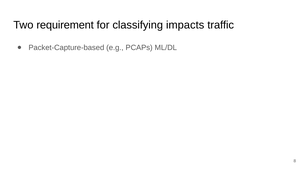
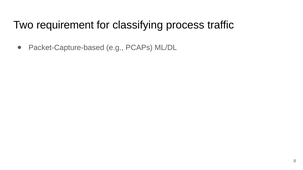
impacts: impacts -> process (185, 25)
